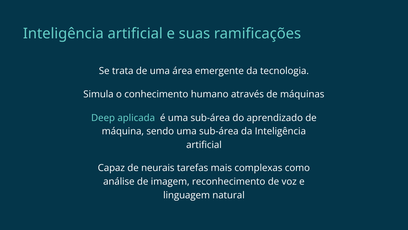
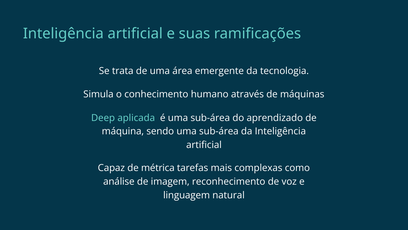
neurais: neurais -> métrica (158, 168)
